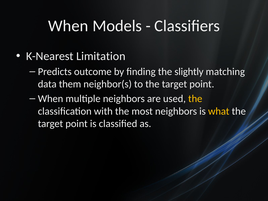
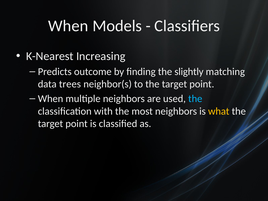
Limitation: Limitation -> Increasing (101, 56)
them: them -> trees (70, 84)
the colour: yellow -> light blue (195, 99)
